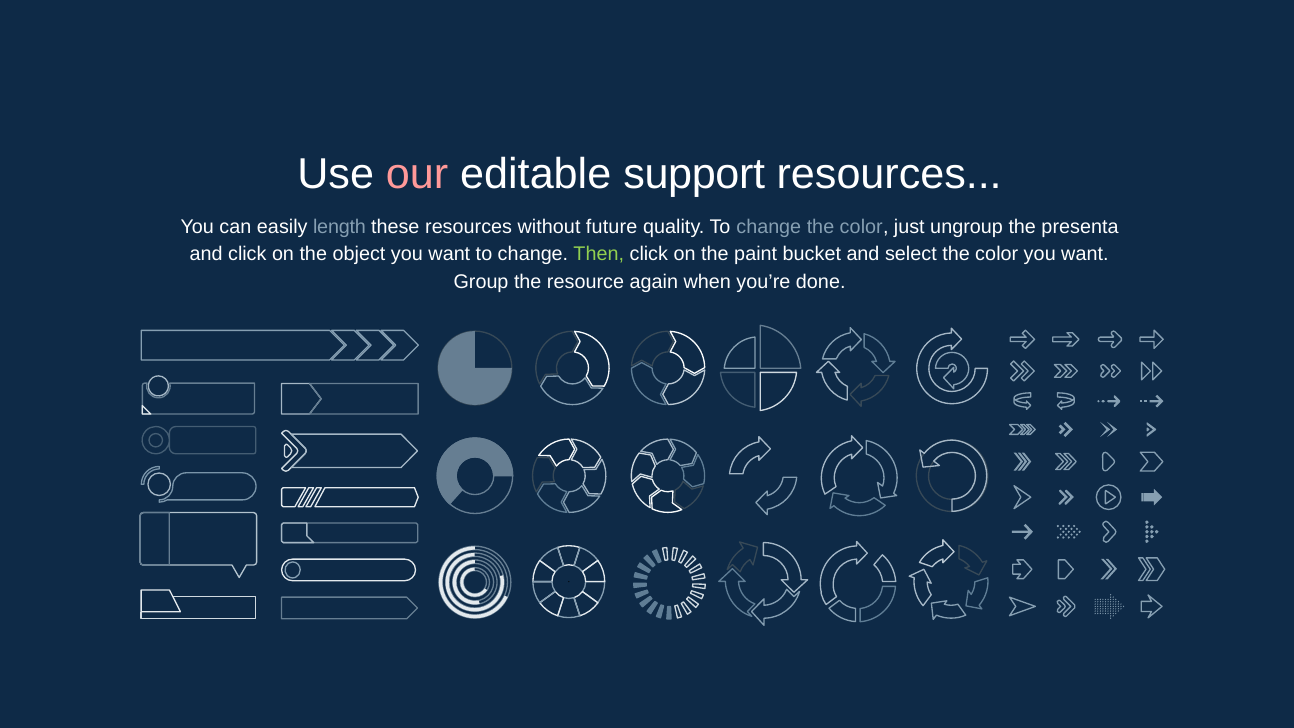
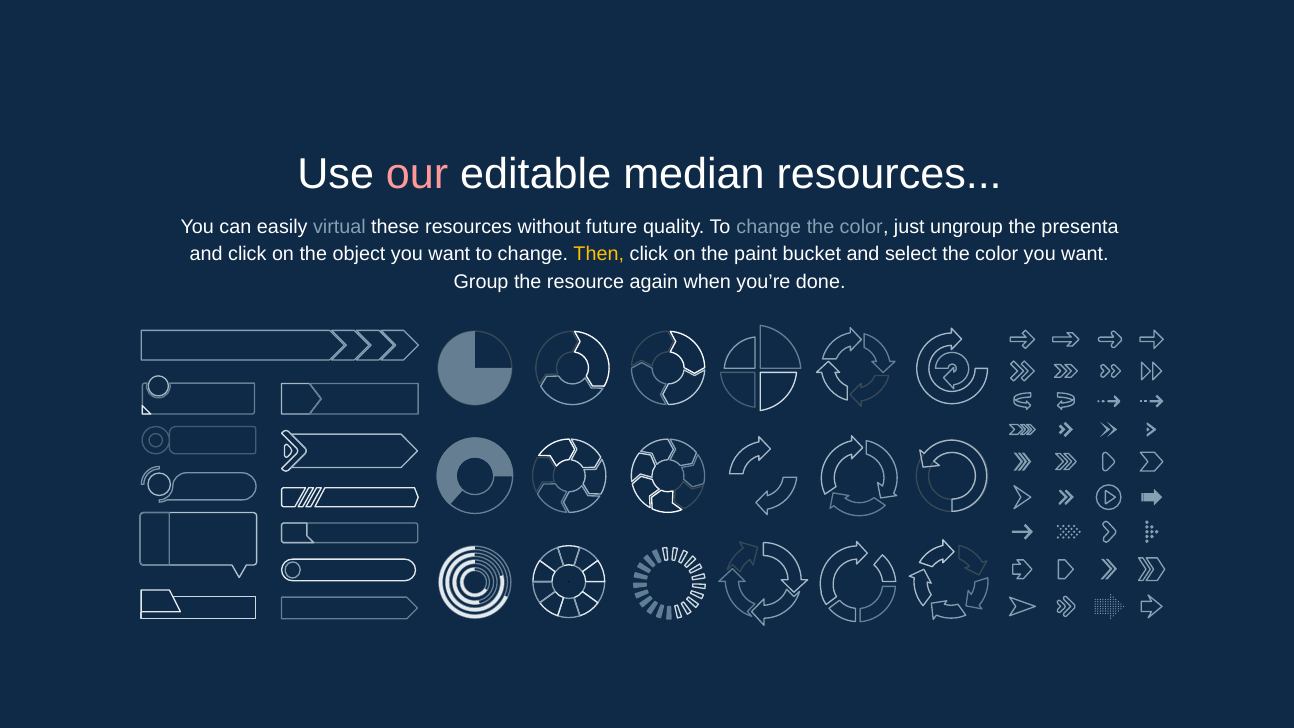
support: support -> median (694, 174)
length: length -> virtual (339, 227)
Then colour: light green -> yellow (599, 254)
